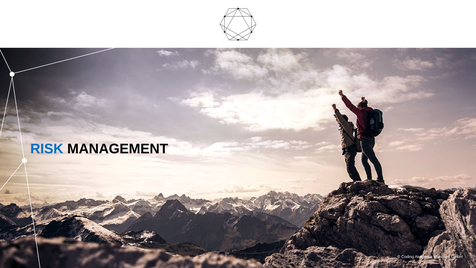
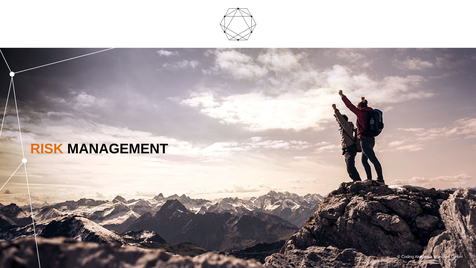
RISK colour: blue -> orange (47, 149)
